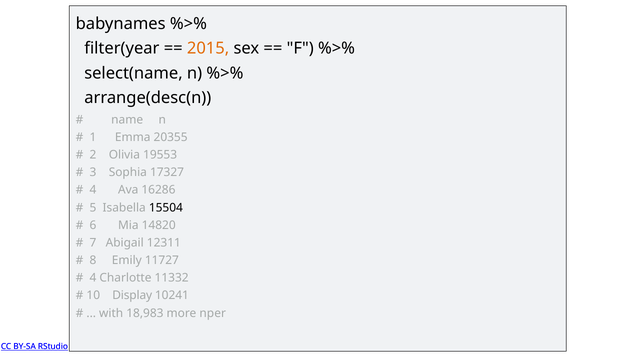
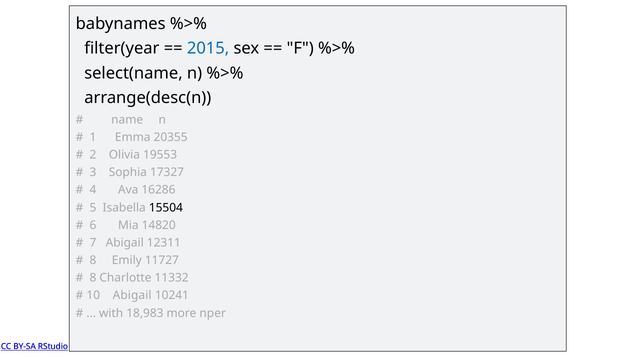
2015 colour: orange -> blue (208, 48)
4: 4 -> 8 (93, 278)
10 Display: Display -> Abigail (132, 296)
